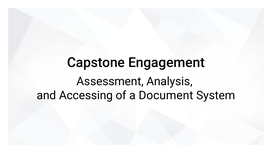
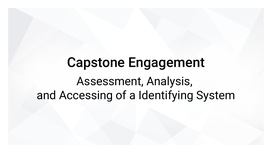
Document: Document -> Identifying (166, 95)
